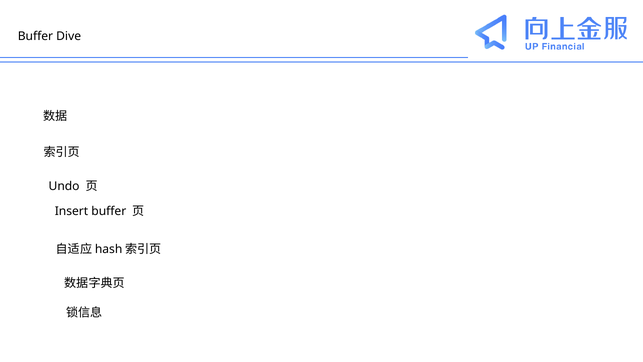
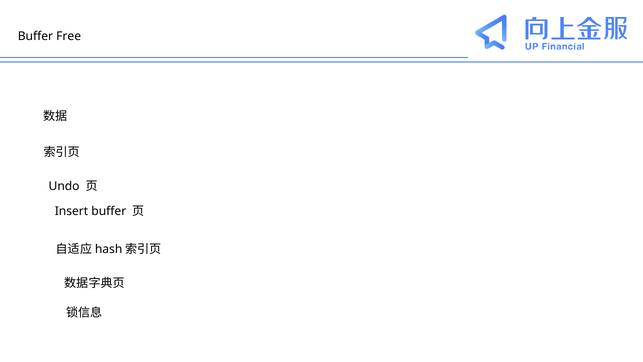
Dive: Dive -> Free (69, 36)
